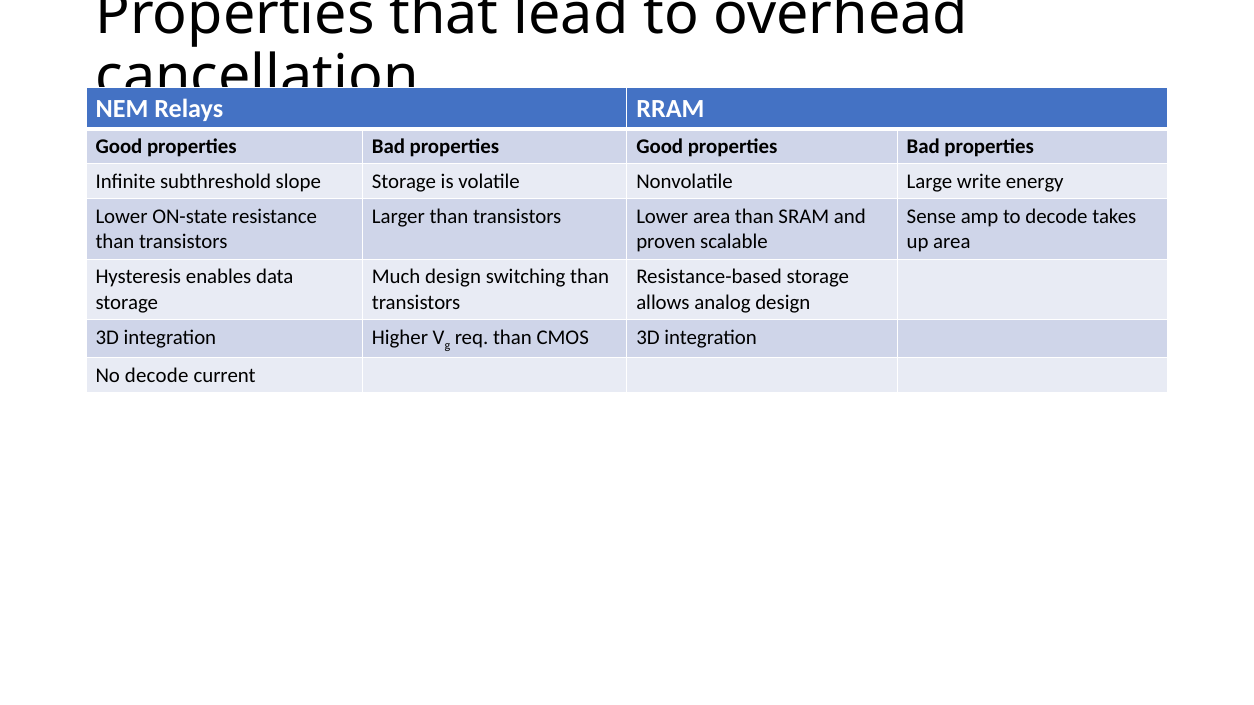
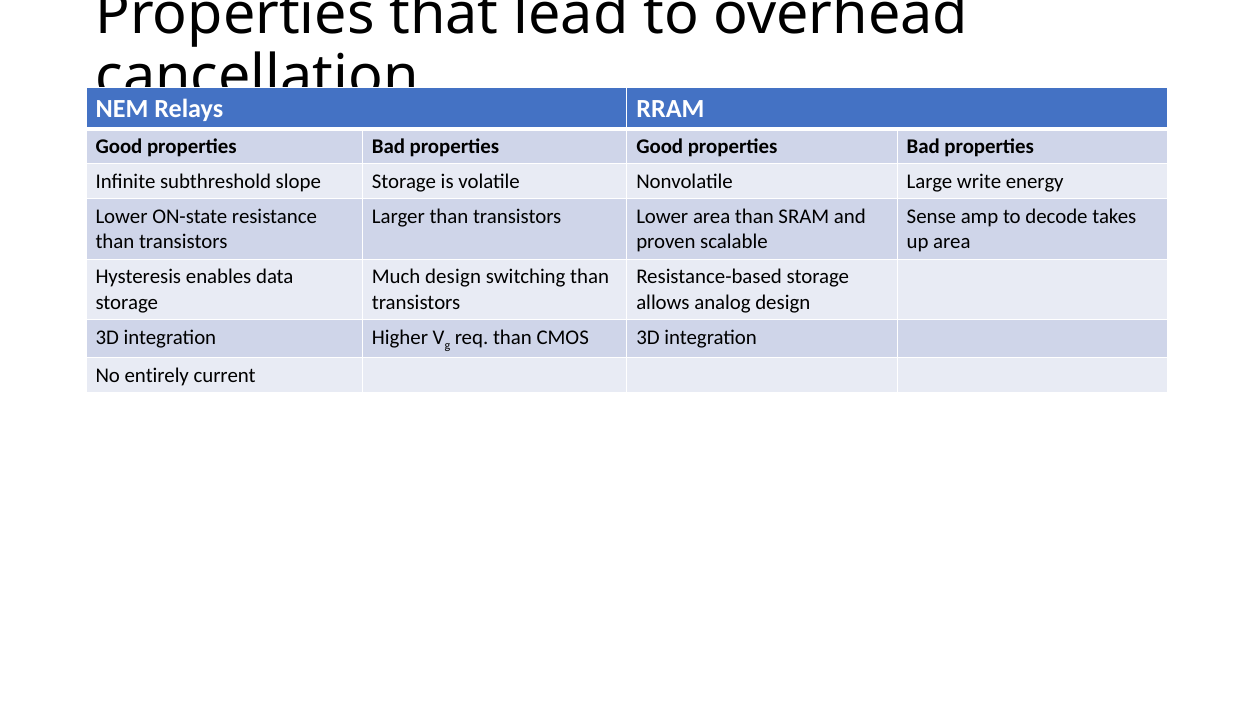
No decode: decode -> entirely (157, 376)
